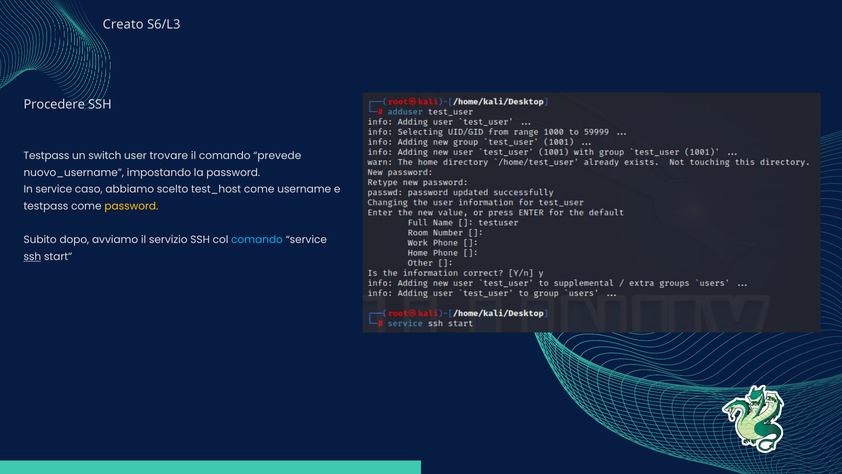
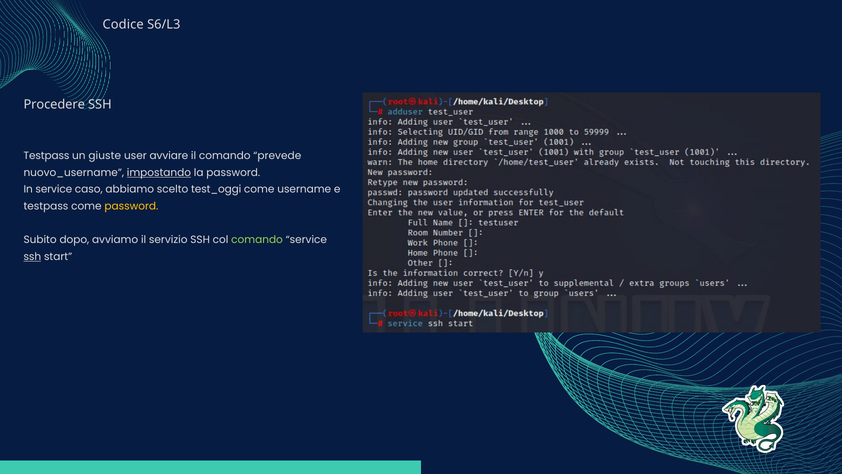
Creato: Creato -> Codice (123, 25)
switch: switch -> giuste (105, 156)
trovare: trovare -> avviare (169, 156)
impostando underline: none -> present (159, 172)
test_host: test_host -> test_oggi (216, 189)
comando colour: light blue -> light green (257, 240)
